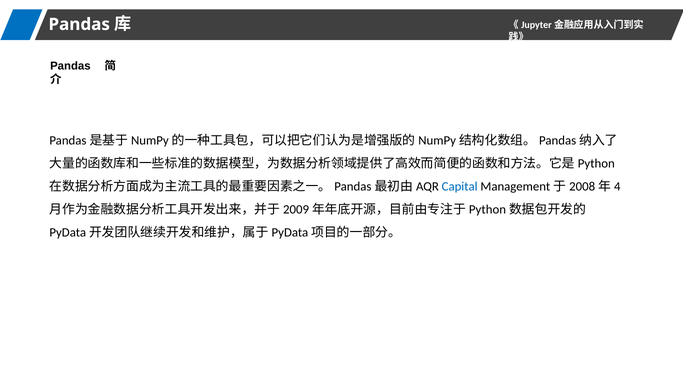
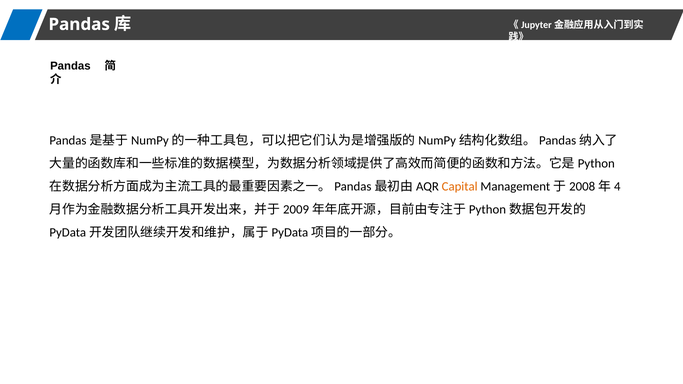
Capital colour: blue -> orange (460, 187)
